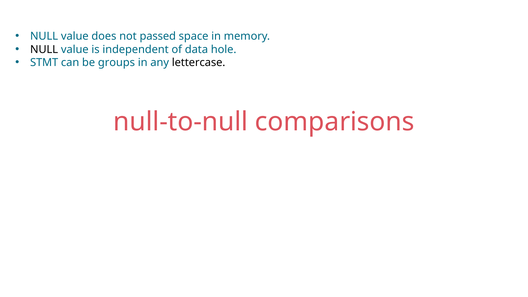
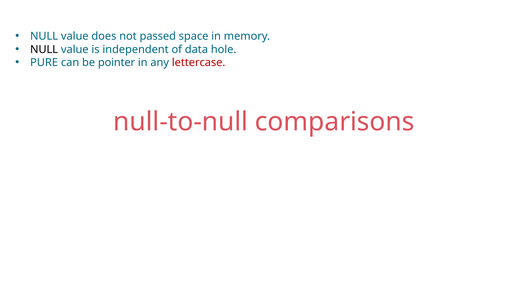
STMT: STMT -> PURE (44, 63)
groups: groups -> pointer (117, 63)
lettercase colour: black -> red (199, 63)
